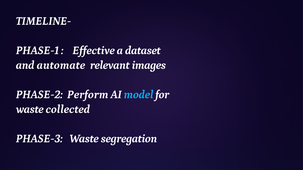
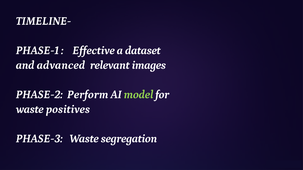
automate: automate -> advanced (61, 65)
model colour: light blue -> light green (138, 95)
collected: collected -> positives (68, 109)
